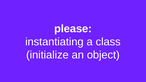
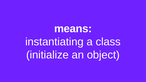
please: please -> means (73, 29)
